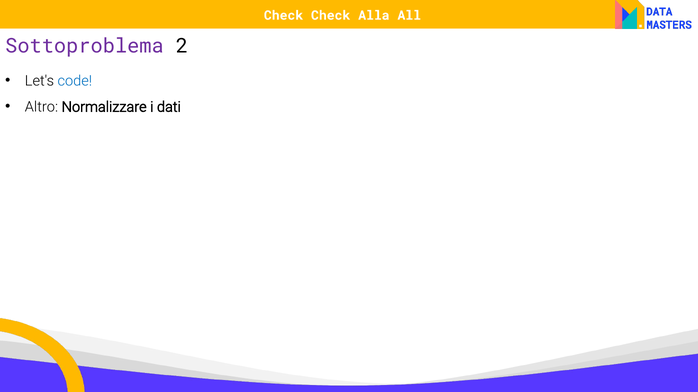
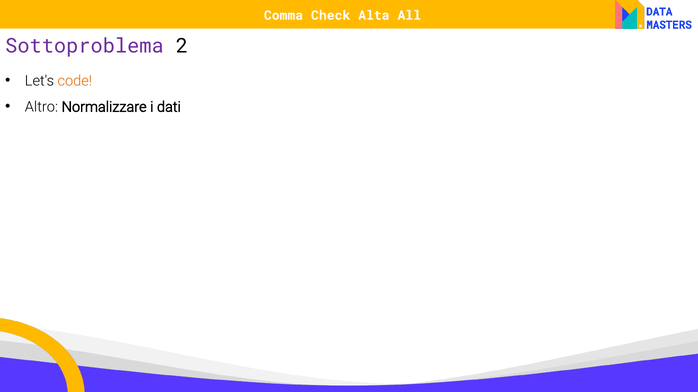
Check: Check -> Comma (284, 15)
Alla: Alla -> Alta (374, 15)
code colour: blue -> orange (75, 81)
